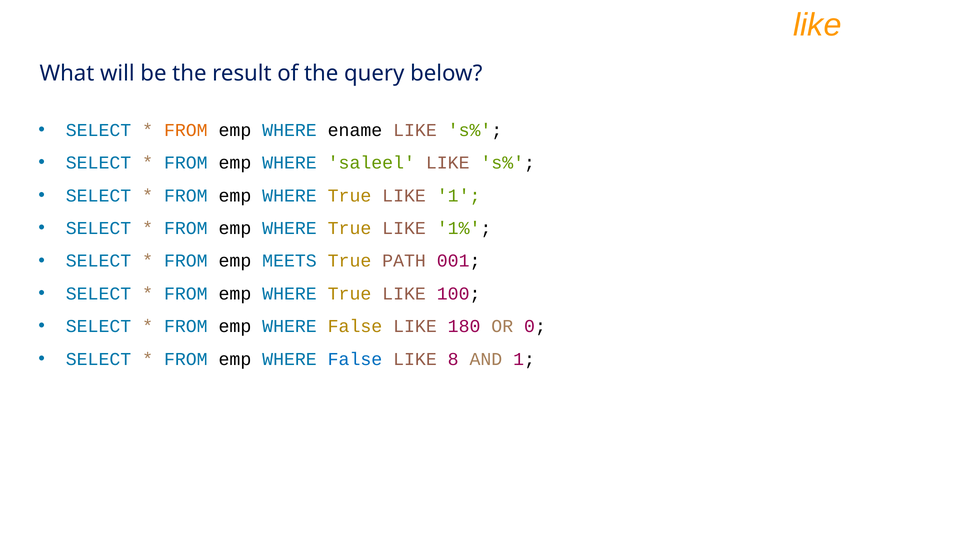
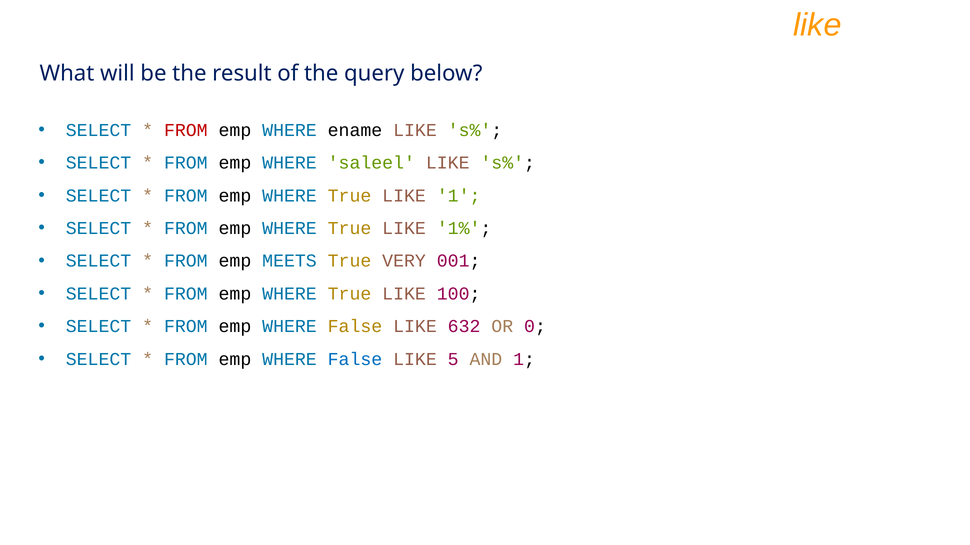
FROM colour: orange -> red (186, 130)
PATH: PATH -> VERY (404, 261)
180: 180 -> 632 (464, 327)
8: 8 -> 5 (453, 359)
